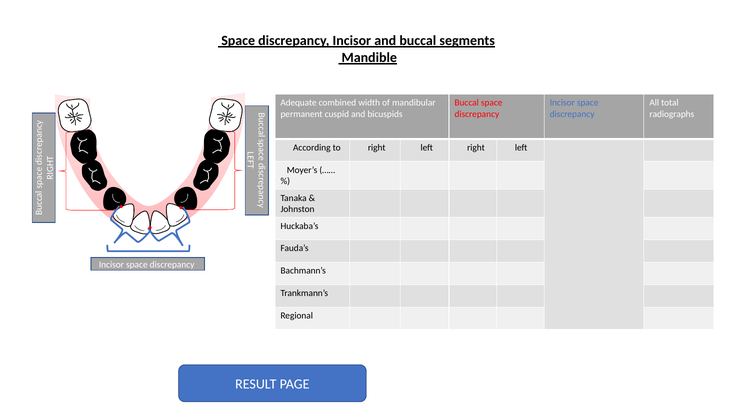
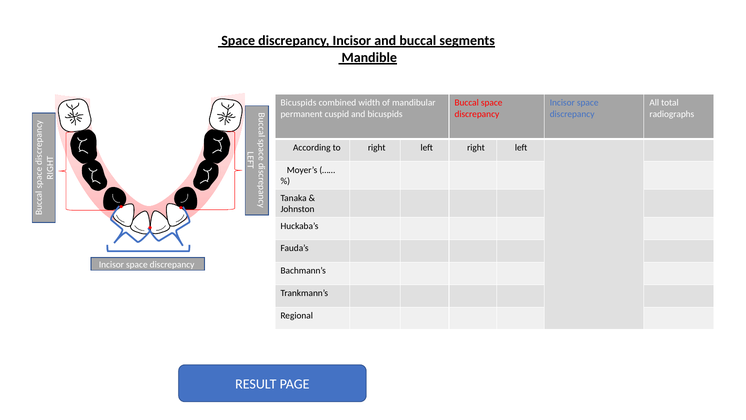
Adequate: Adequate -> Bicuspids (298, 103)
